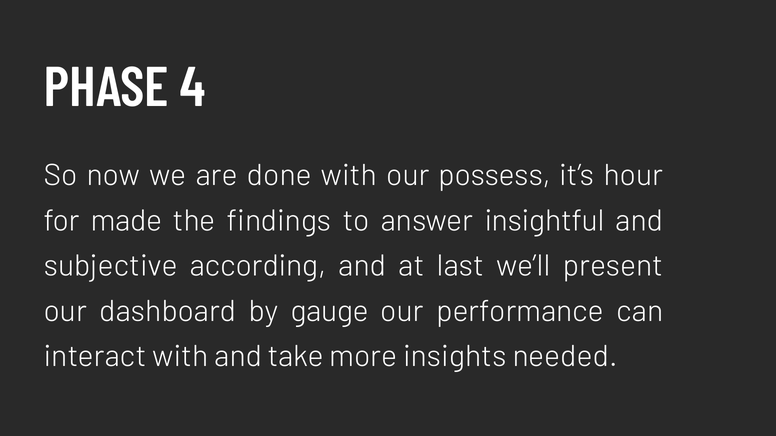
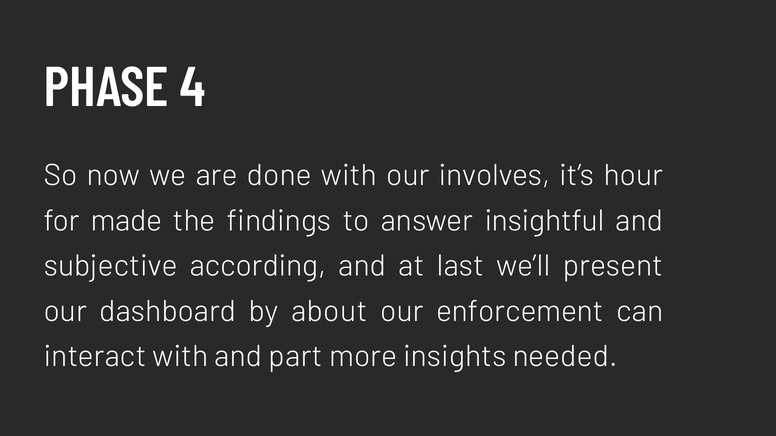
possess: possess -> involves (494, 176)
gauge: gauge -> about (329, 311)
performance: performance -> enforcement (520, 311)
take: take -> part (296, 357)
